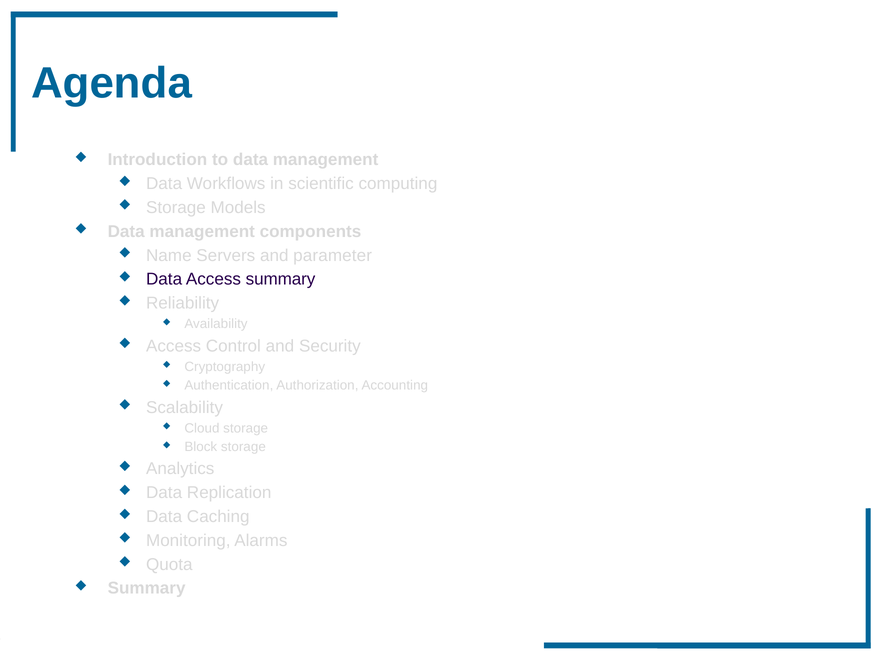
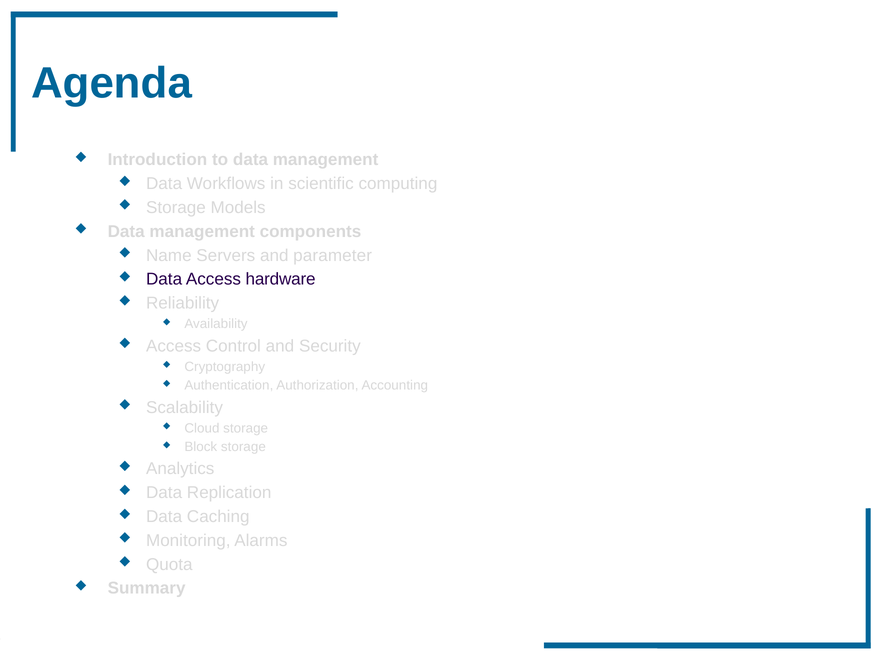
Access summary: summary -> hardware (281, 280)
